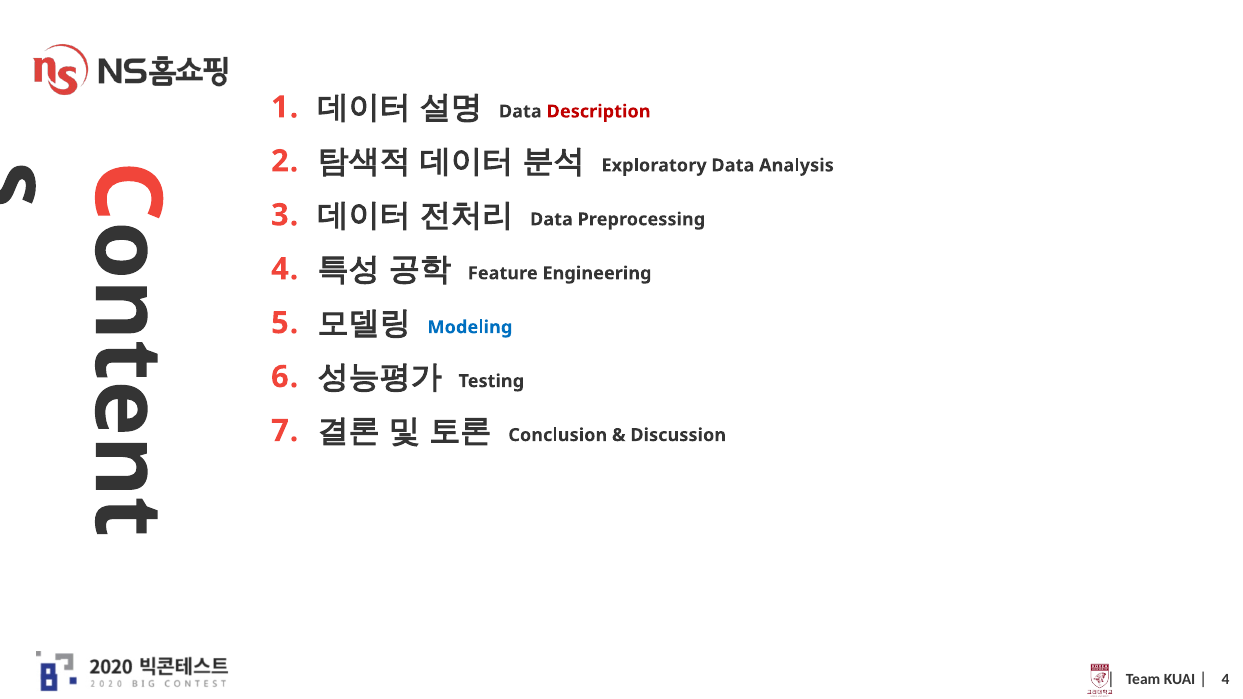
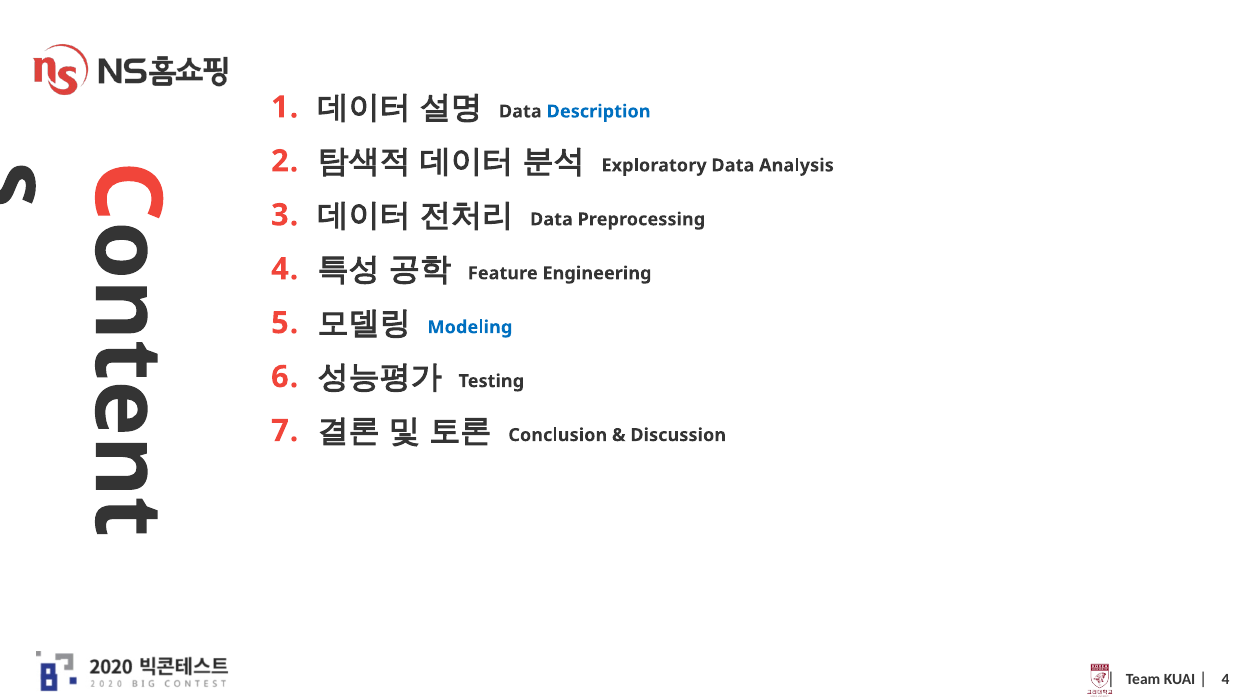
Description colour: red -> blue (599, 112)
